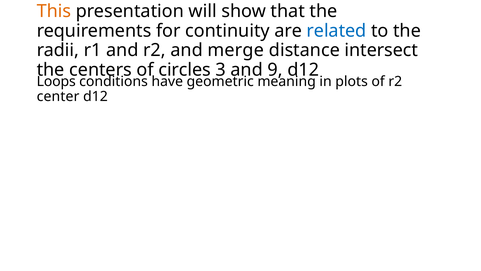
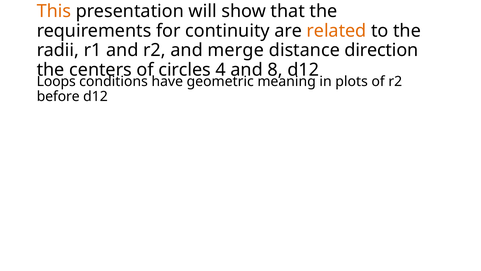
related colour: blue -> orange (336, 31)
intersect: intersect -> direction (381, 50)
3: 3 -> 4 (221, 70)
9: 9 -> 8 (275, 70)
center: center -> before (58, 96)
